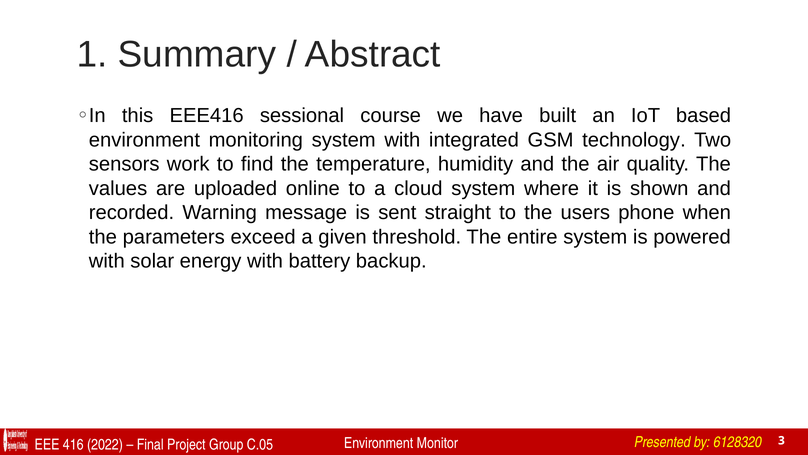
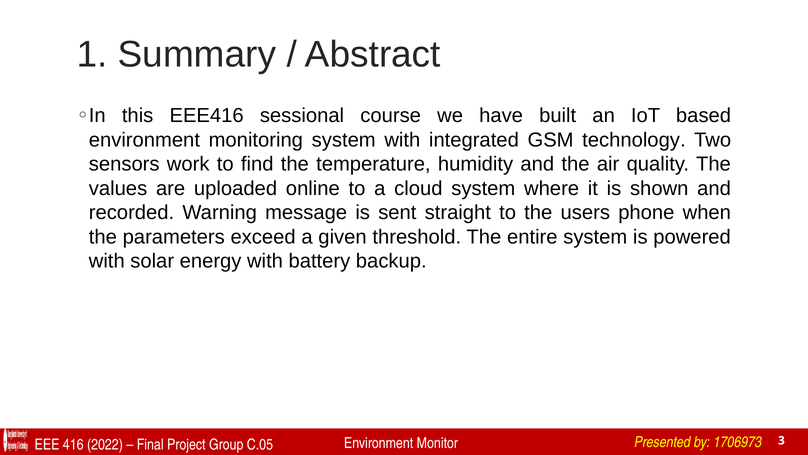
6128320: 6128320 -> 1706973 (738, 442)
